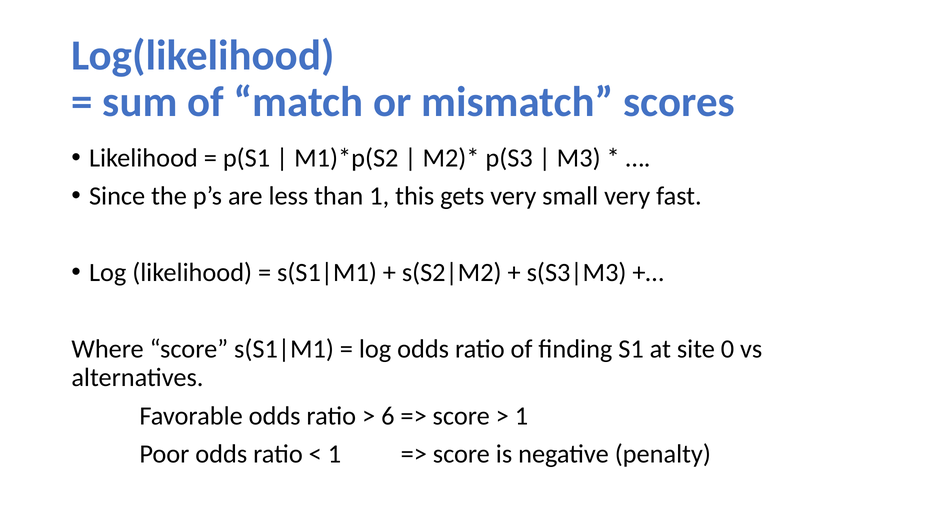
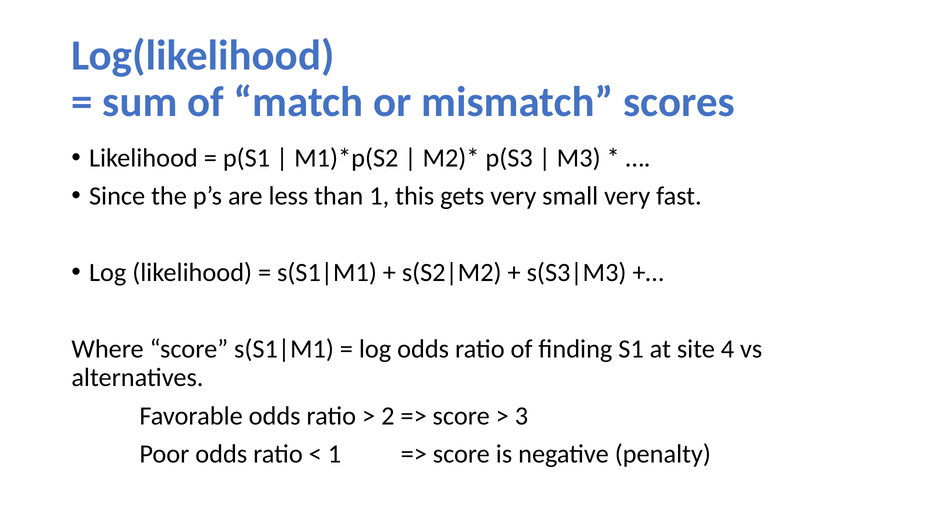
0: 0 -> 4 (727, 349)
6: 6 -> 2 (388, 416)
1: 1 -> 3 (521, 416)
